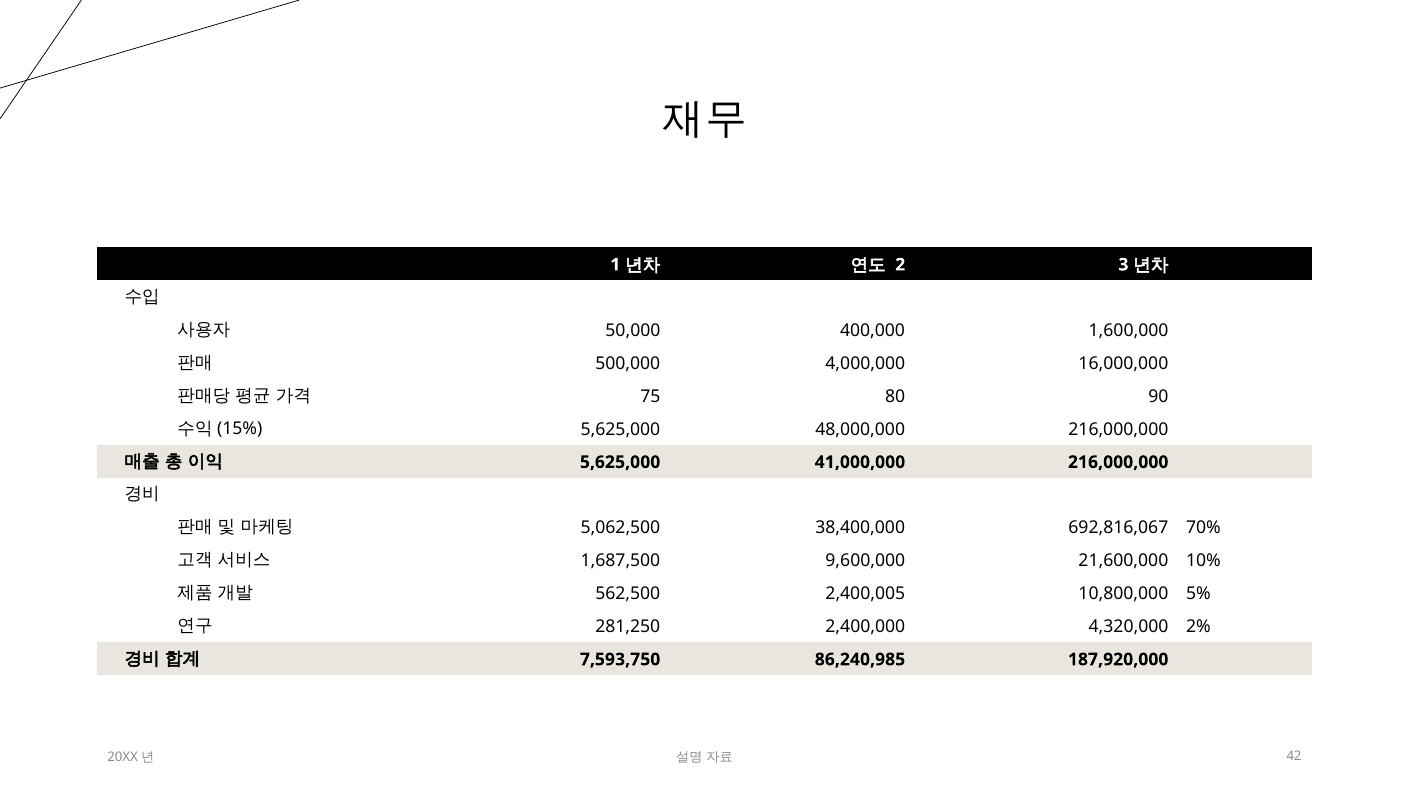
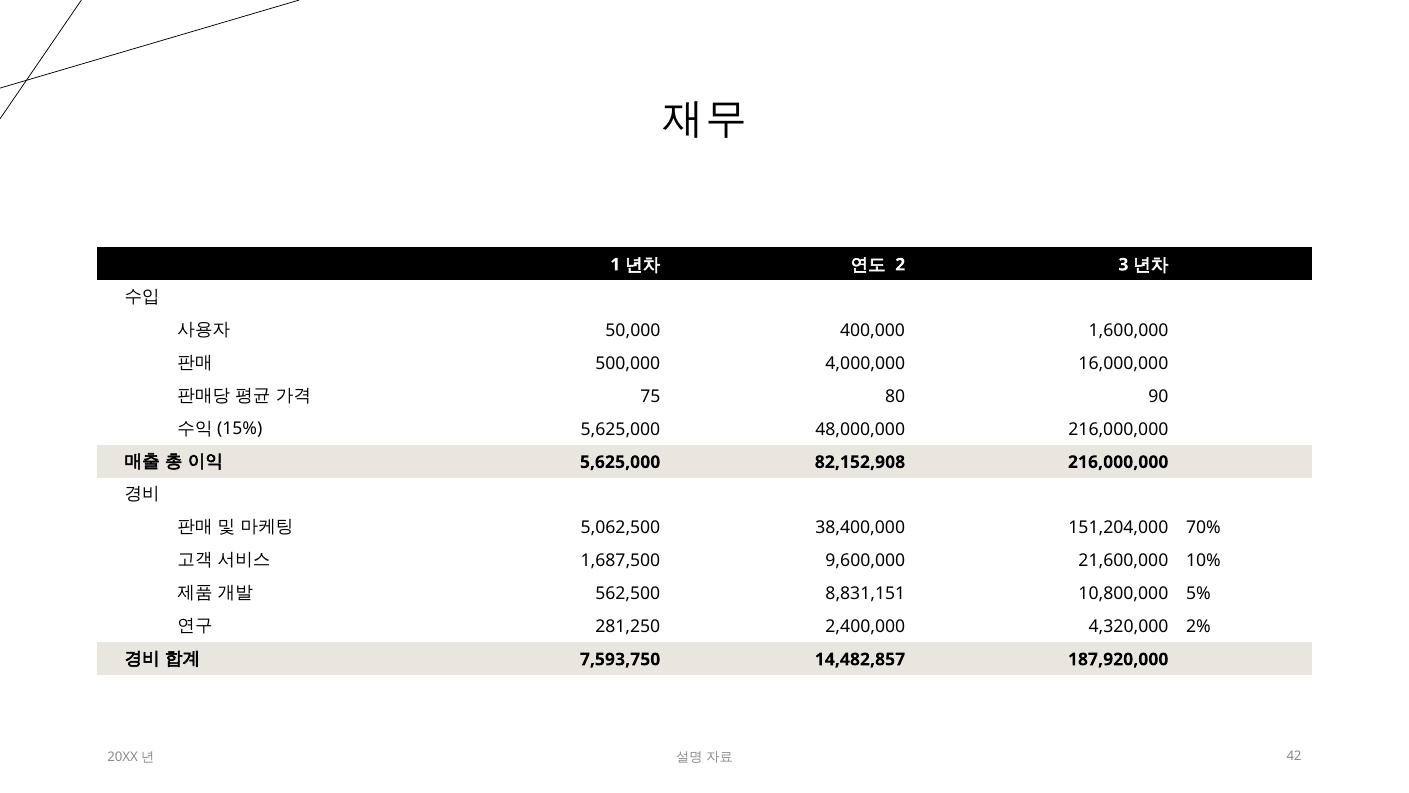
41,000,000: 41,000,000 -> 82,152,908 (860, 462)
692,816,067: 692,816,067 -> 151,204,000 (1118, 528)
2,400,005: 2,400,005 -> 8,831,151 (865, 593)
86,240,985: 86,240,985 -> 14,482,857 (860, 659)
